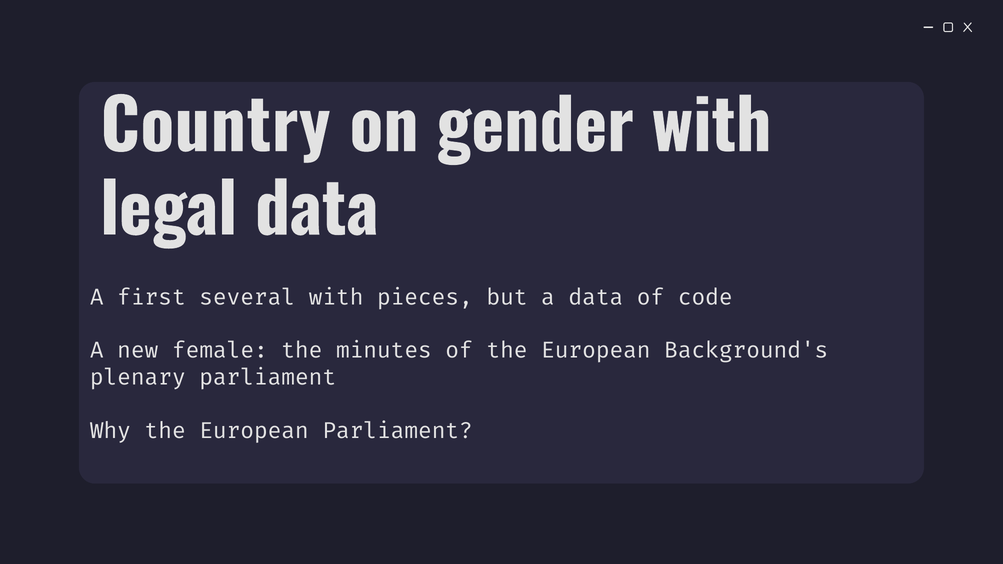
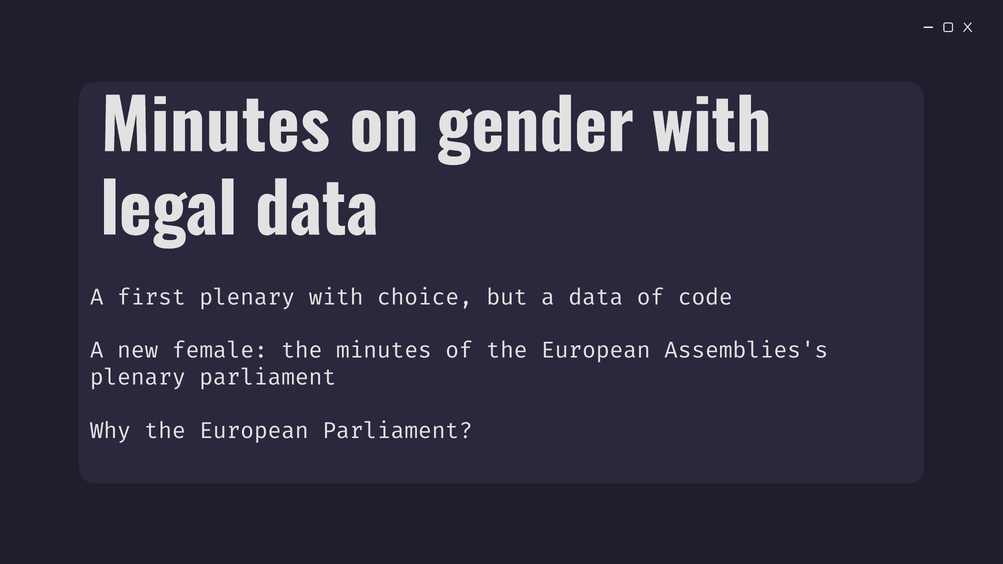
Country: Country -> Minutes (216, 128)
first several: several -> plenary (247, 297)
pieces: pieces -> choice (425, 297)
Background's: Background's -> Assemblies's (746, 351)
